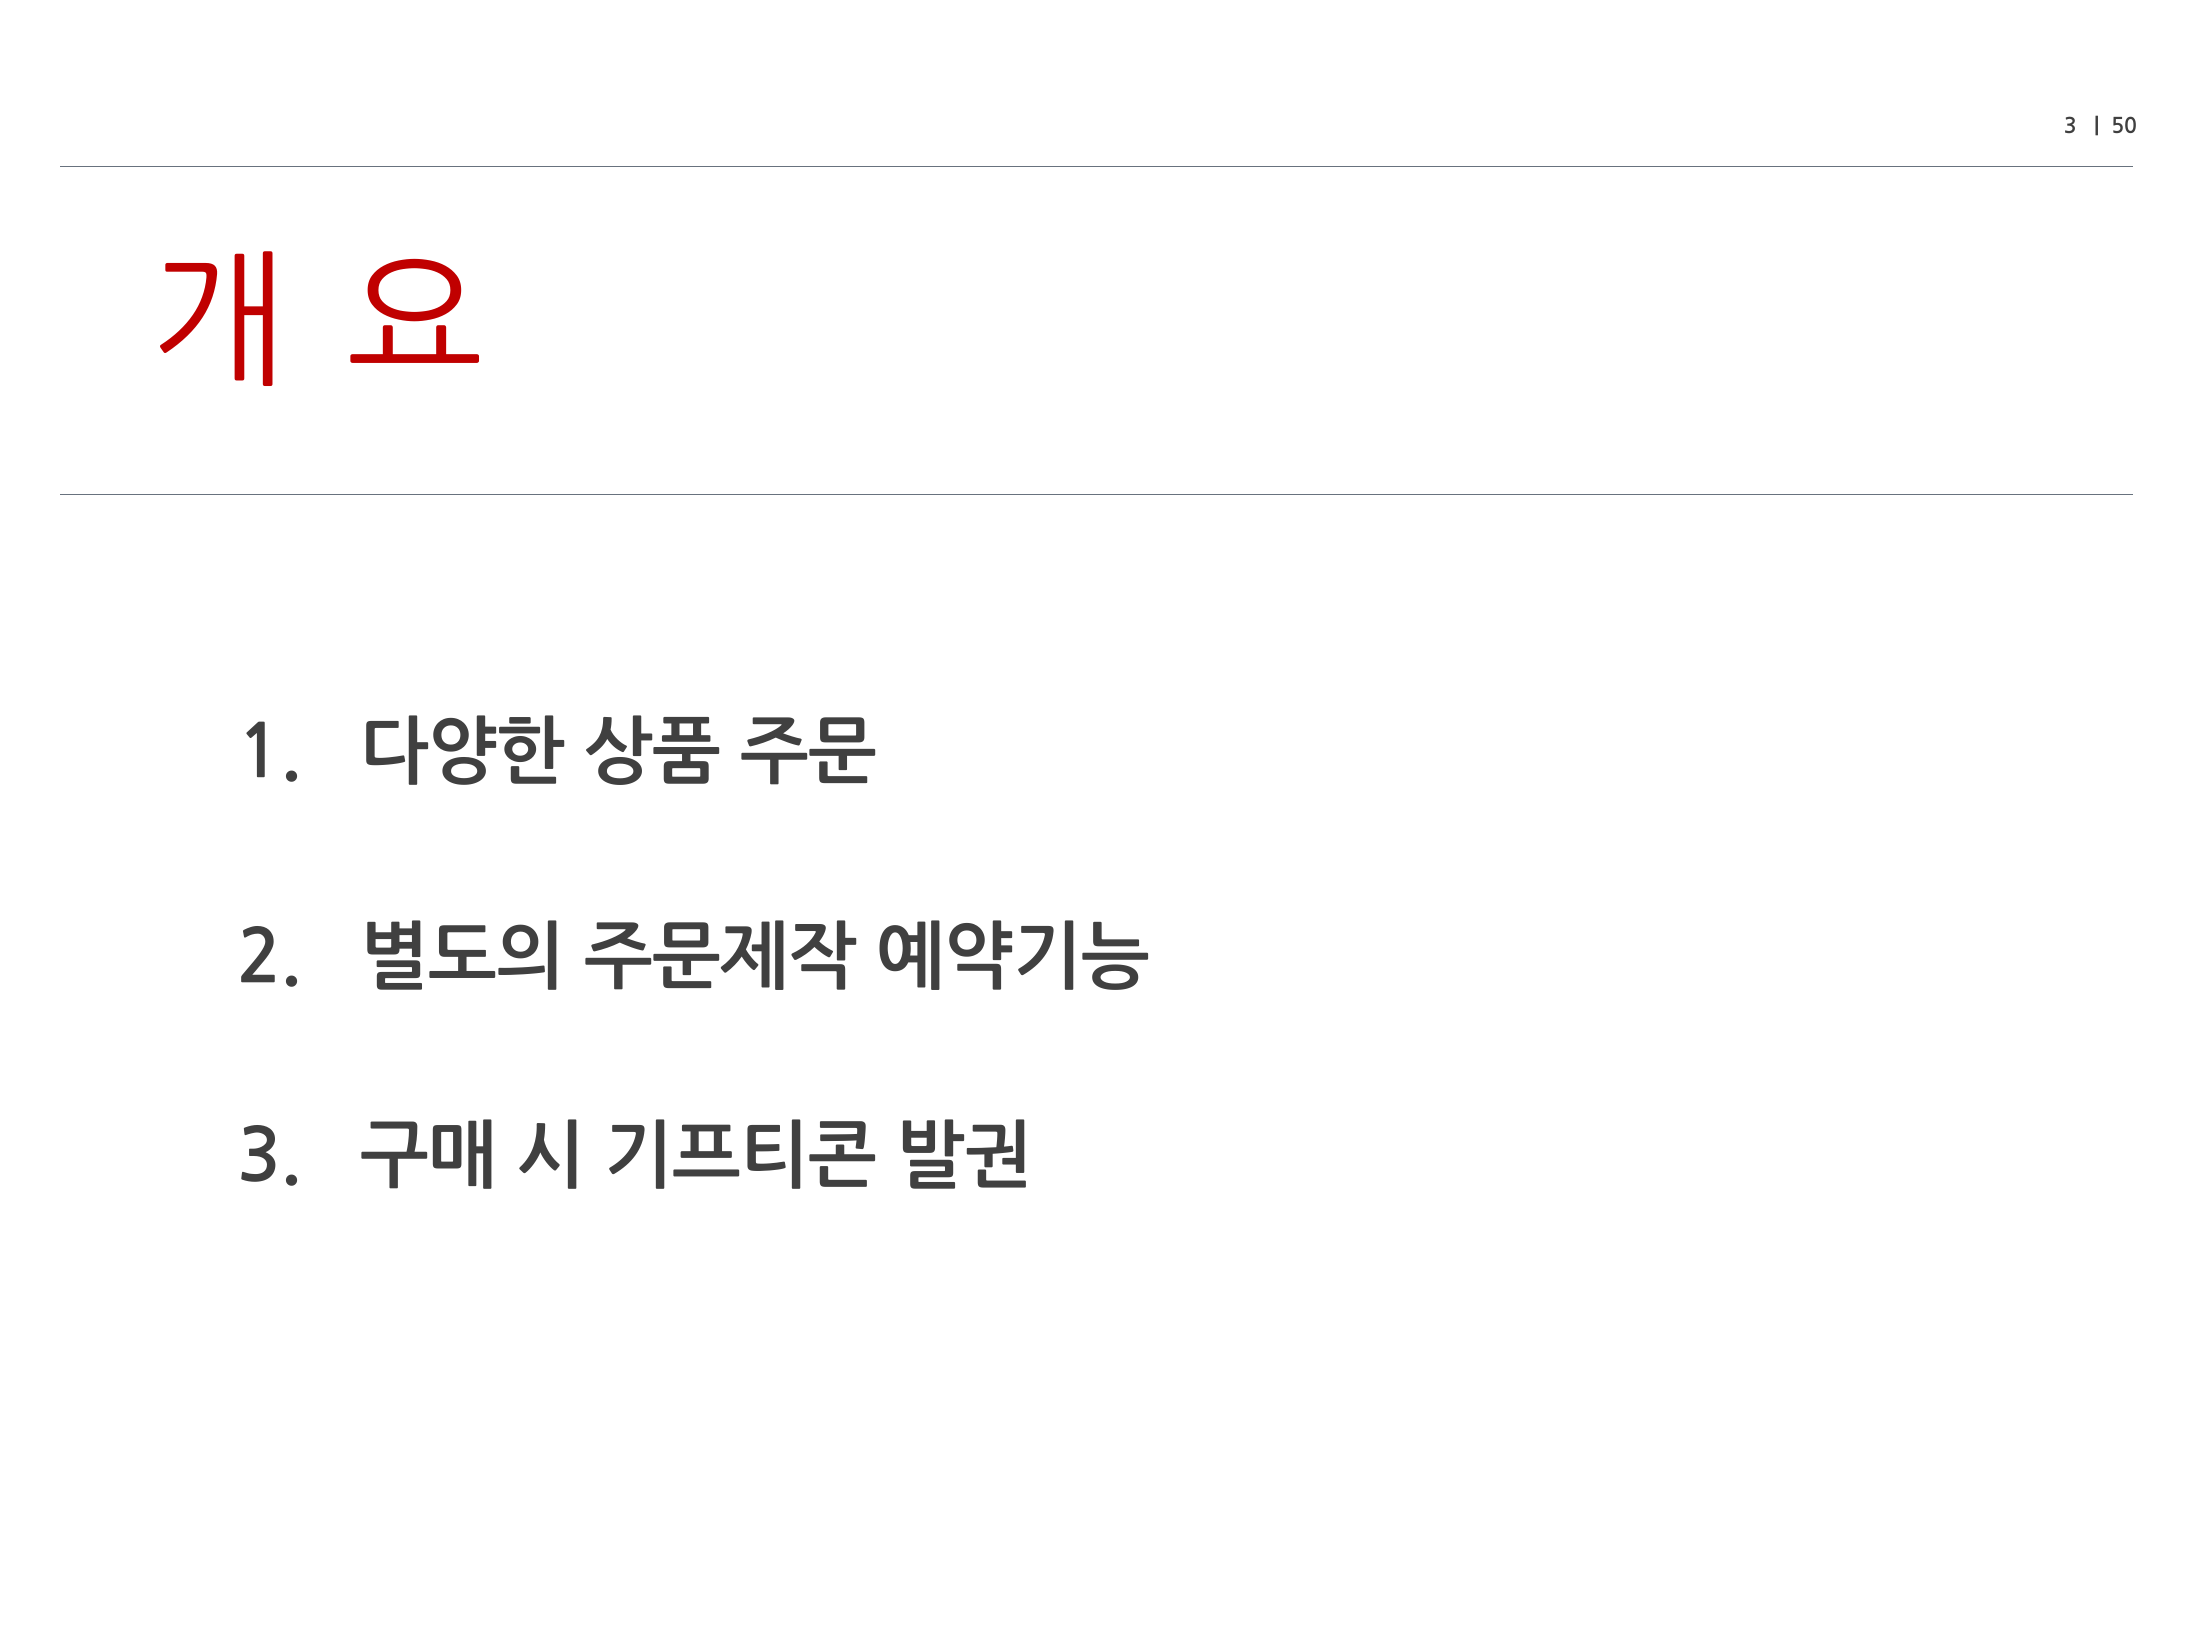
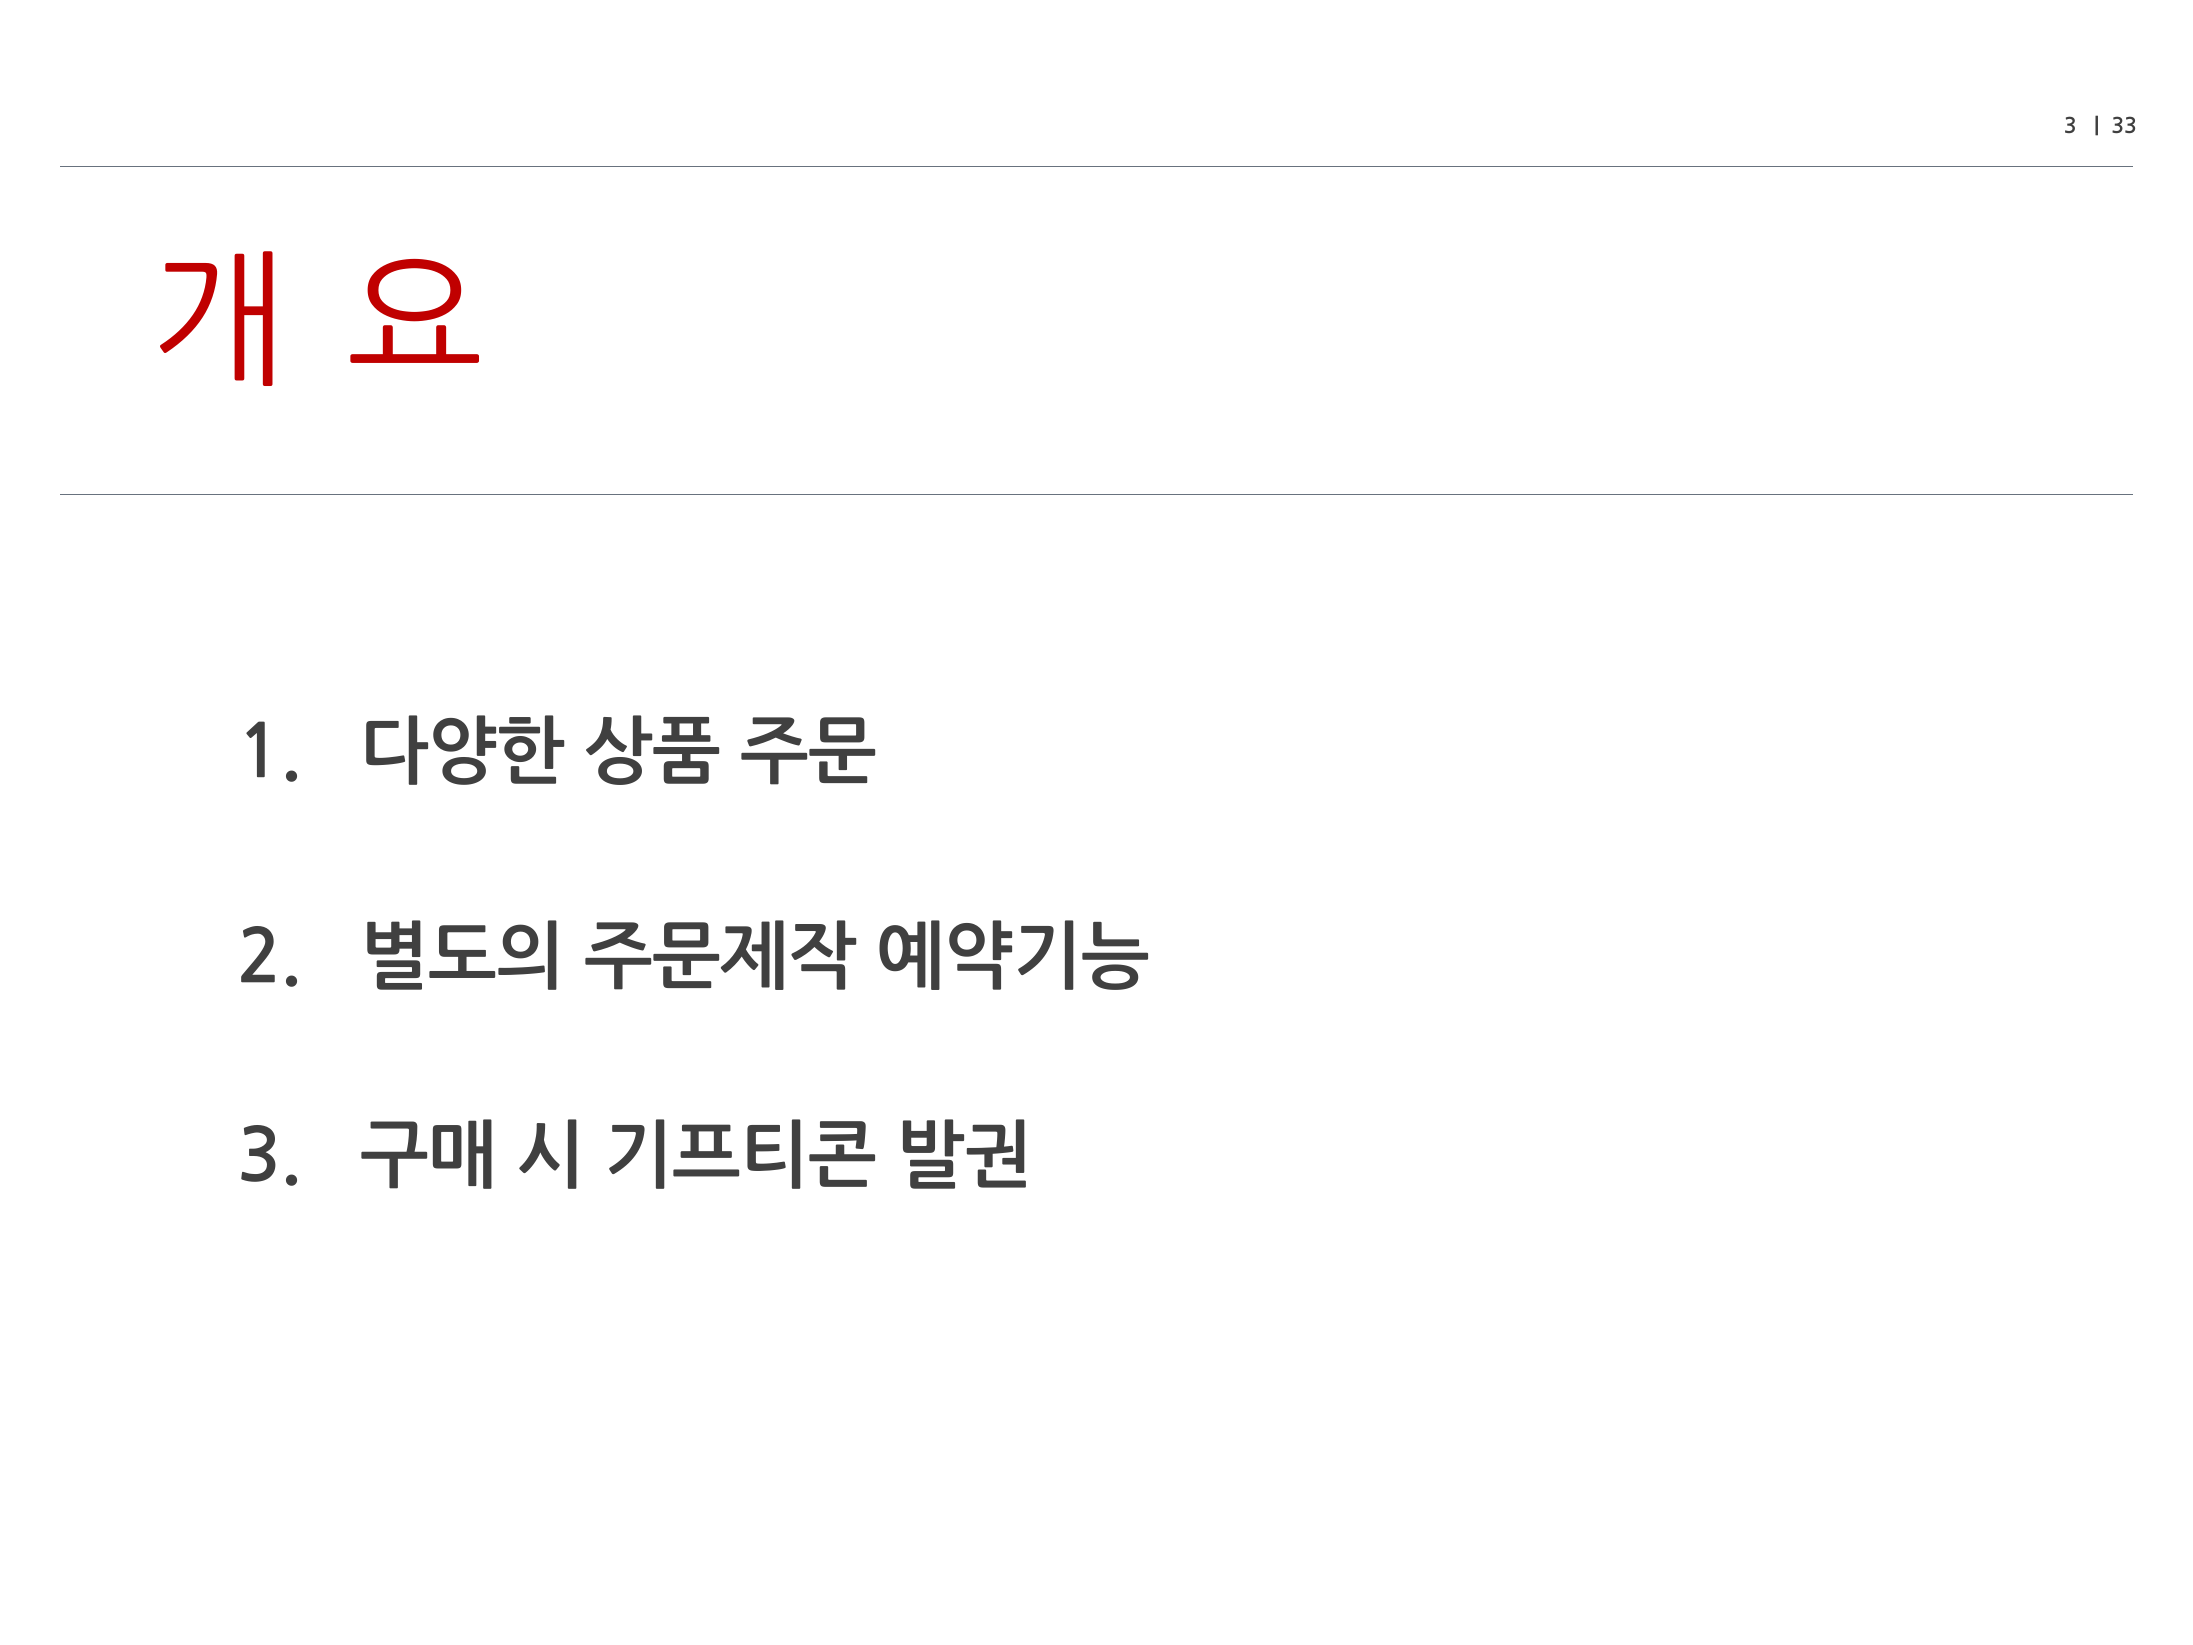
50: 50 -> 33 (2124, 126)
